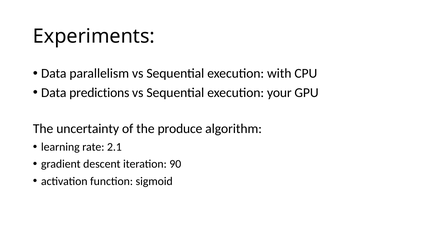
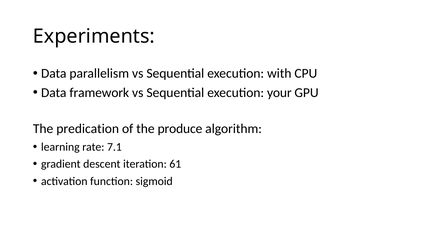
predictions: predictions -> framework (99, 93)
uncertainty: uncertainty -> predication (88, 129)
2.1: 2.1 -> 7.1 (114, 147)
90: 90 -> 61 (175, 164)
